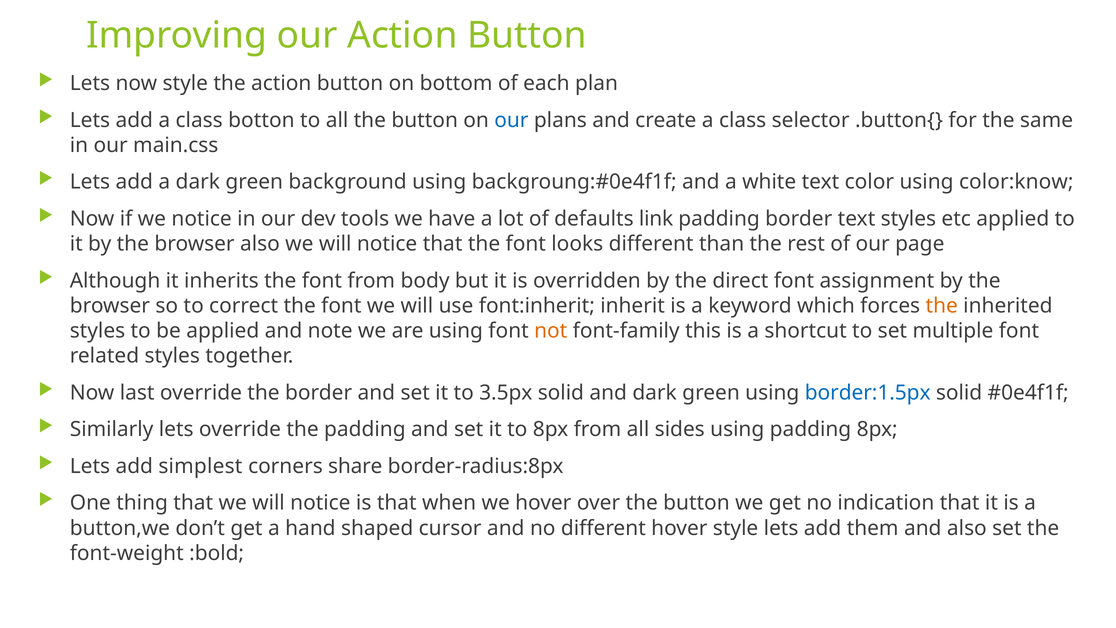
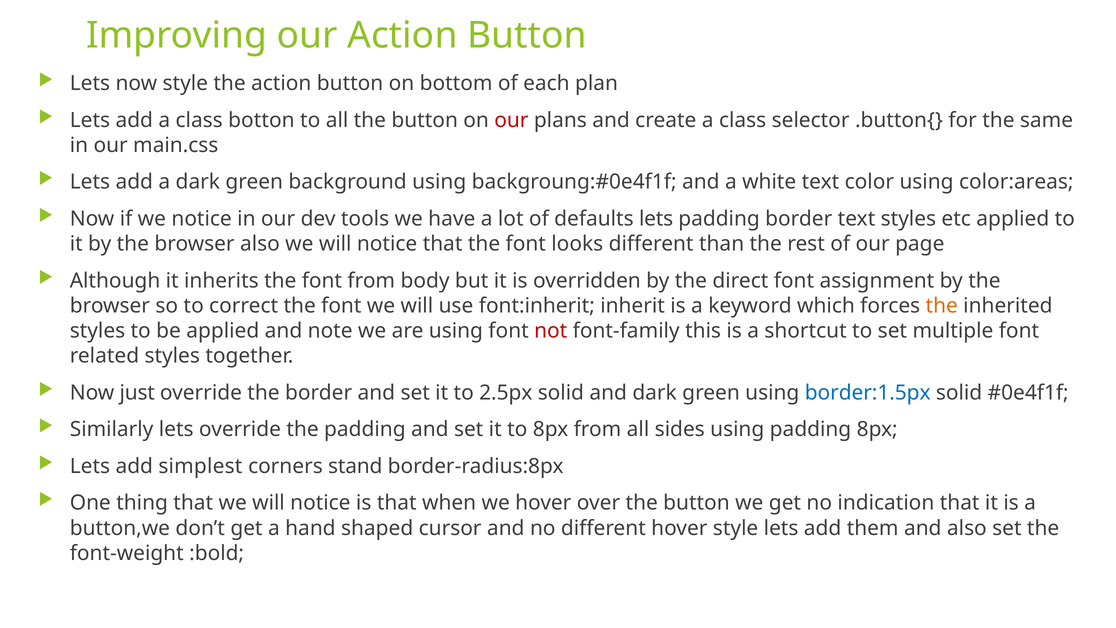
our colour: blue -> red (511, 120)
color:know: color:know -> color:areas (1016, 182)
defaults link: link -> lets (656, 219)
not colour: orange -> red (551, 331)
last: last -> just (137, 393)
3.5px: 3.5px -> 2.5px (506, 393)
share: share -> stand (355, 466)
